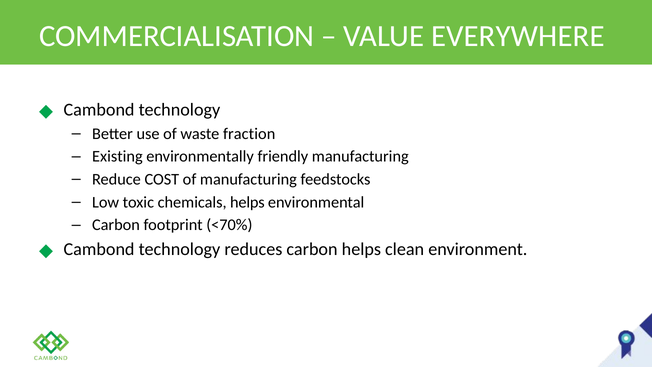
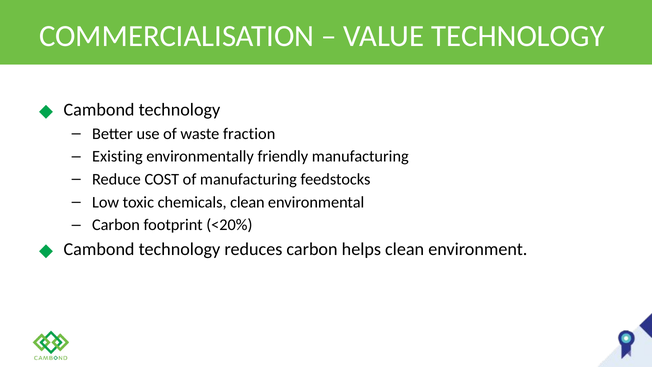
VALUE EVERYWHERE: EVERYWHERE -> TECHNOLOGY (518, 36)
chemicals helps: helps -> clean (247, 202)
<70%: <70% -> <20% (229, 225)
